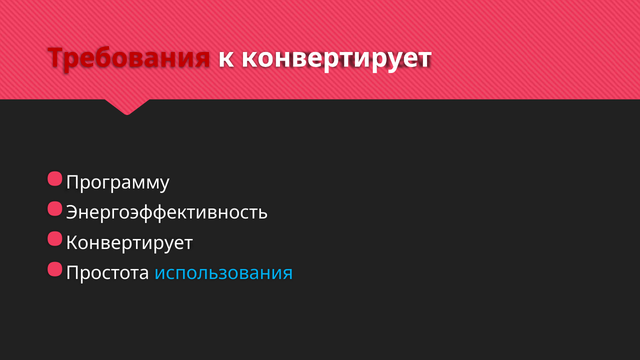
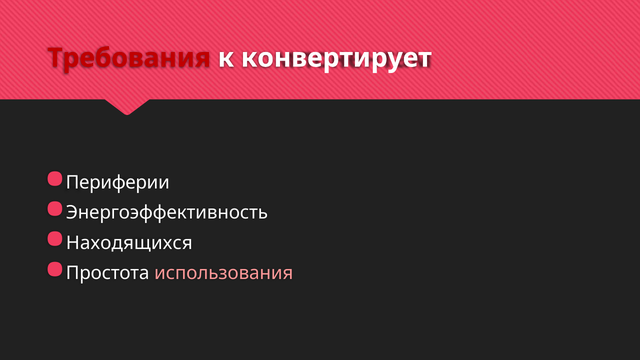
Программу: Программу -> Периферии (118, 183)
Конвертирует: Конвертирует -> Находящихся (129, 243)
использования colour: light blue -> pink (224, 273)
